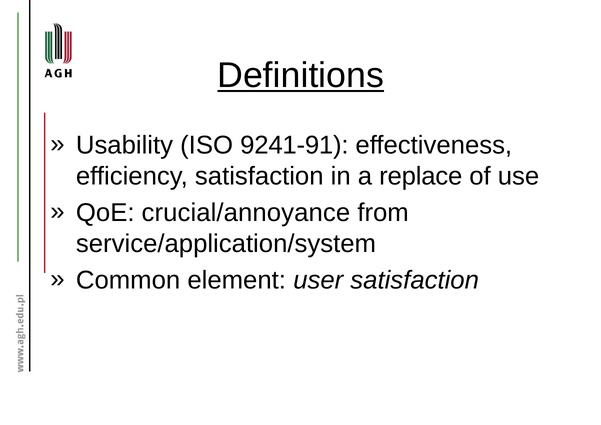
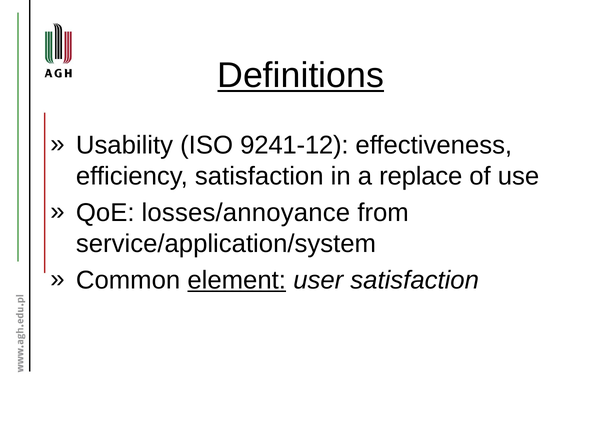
9241-91: 9241-91 -> 9241-12 (294, 145)
crucial/annoyance: crucial/annoyance -> losses/annoyance (246, 213)
element underline: none -> present (237, 280)
